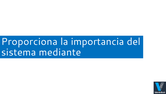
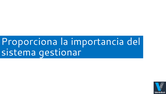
mediante: mediante -> gestionar (60, 52)
